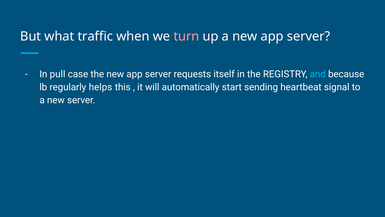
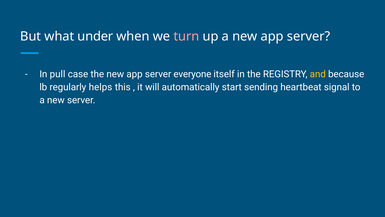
traffic: traffic -> under (95, 36)
requests: requests -> everyone (192, 74)
and colour: light blue -> yellow (318, 74)
